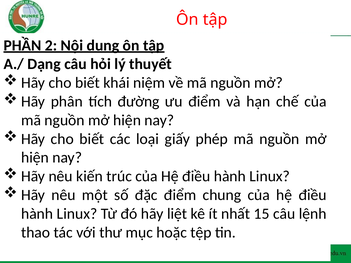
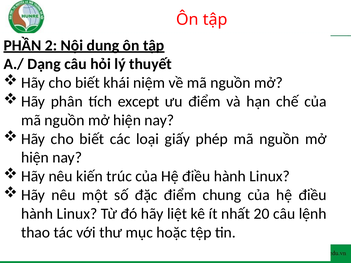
đường: đường -> except (139, 102)
15: 15 -> 20 (262, 214)
